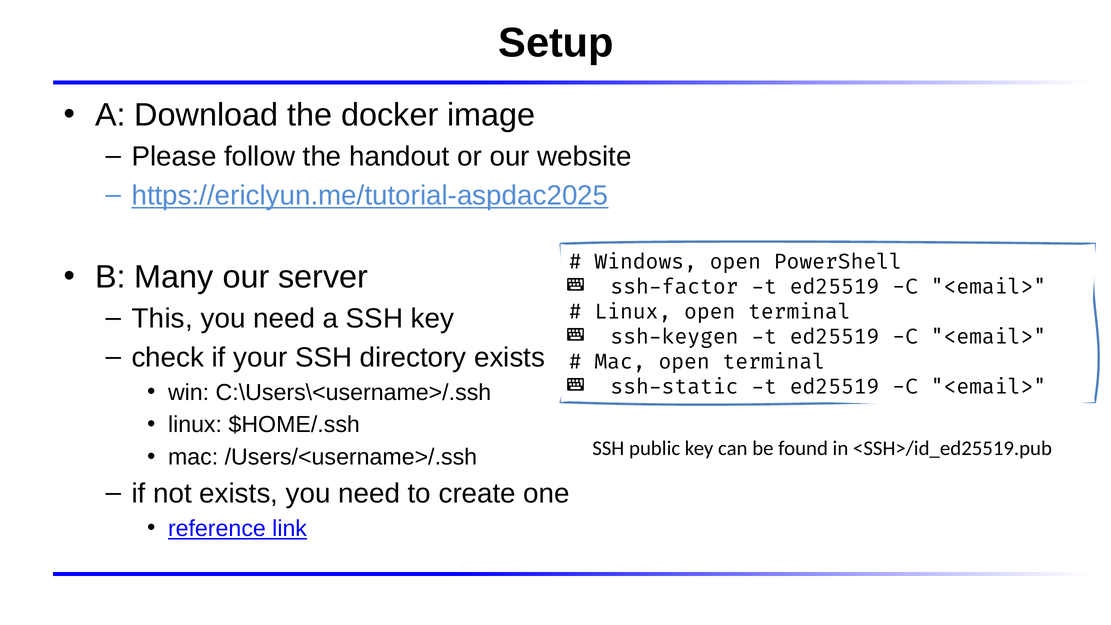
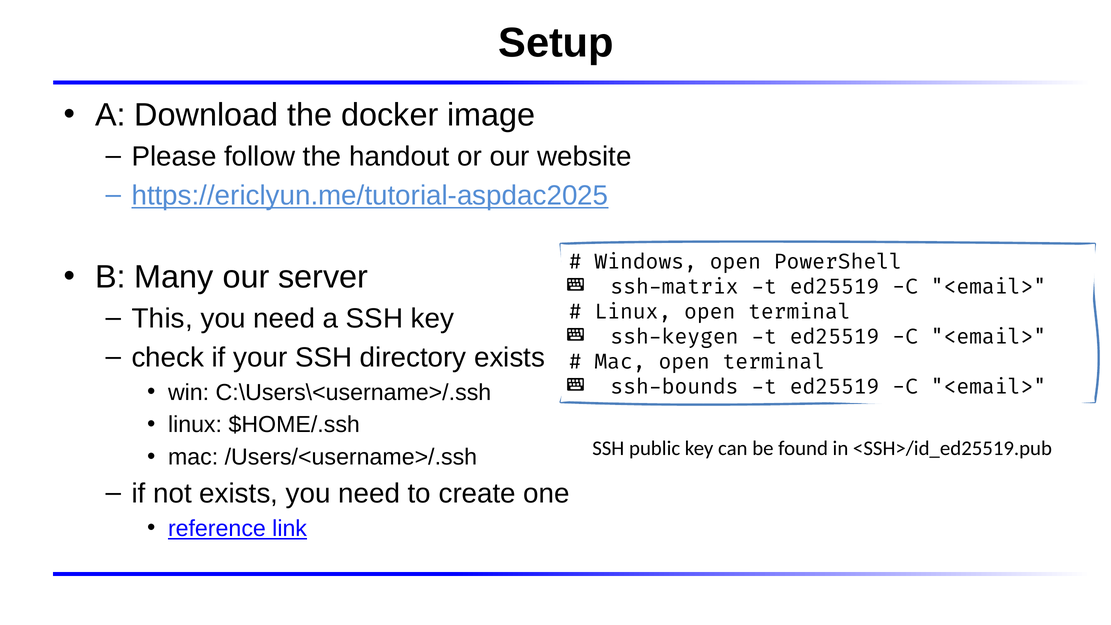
ssh-factor: ssh-factor -> ssh-matrix (675, 287)
ssh-static: ssh-static -> ssh-bounds (675, 387)
